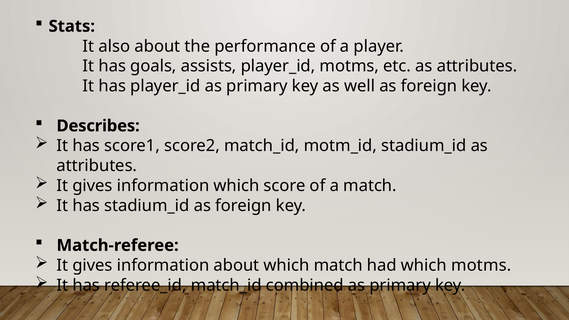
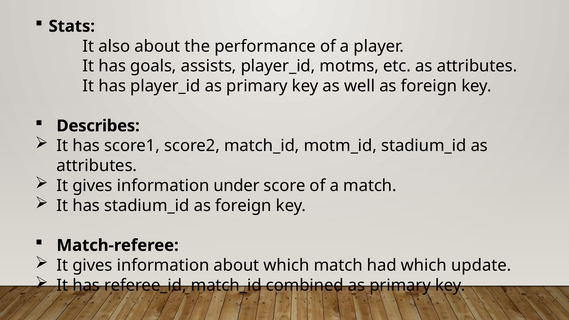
information which: which -> under (237, 186)
which motms: motms -> update (481, 265)
